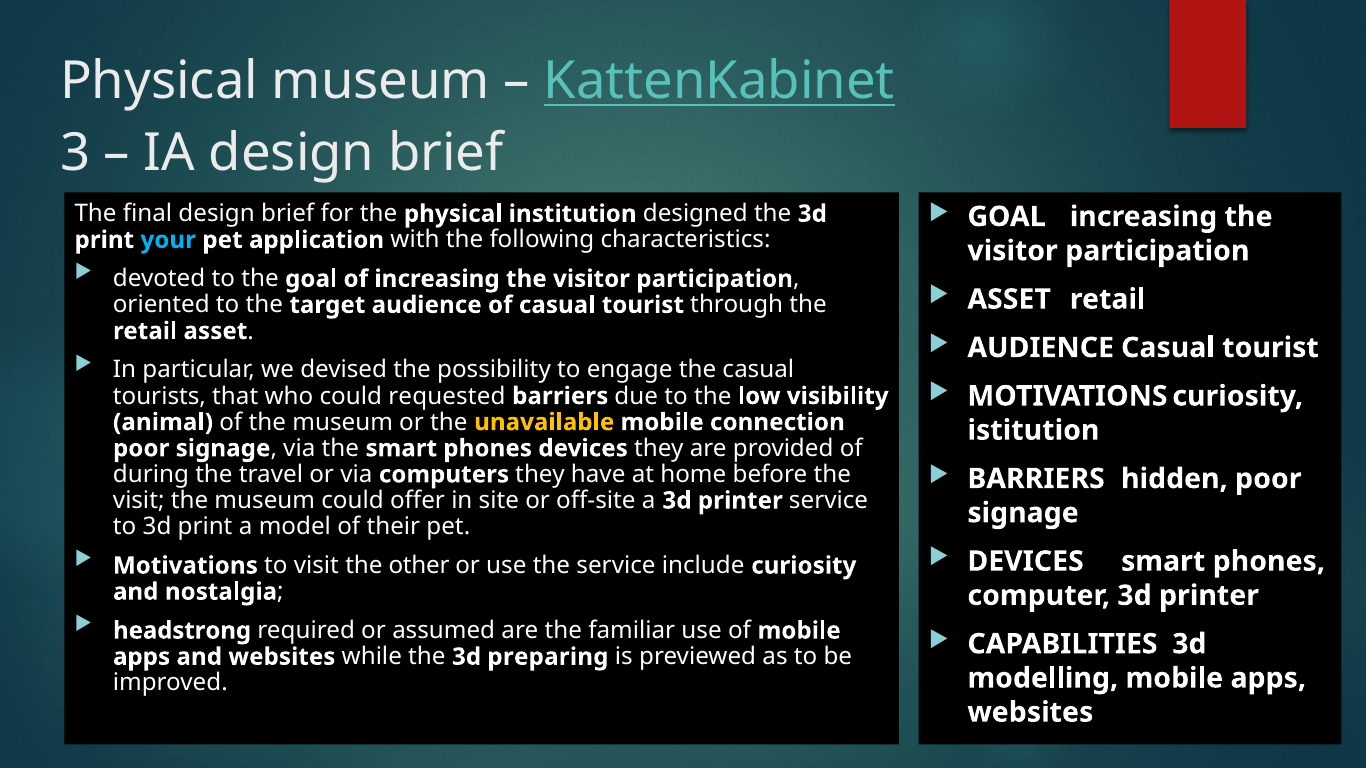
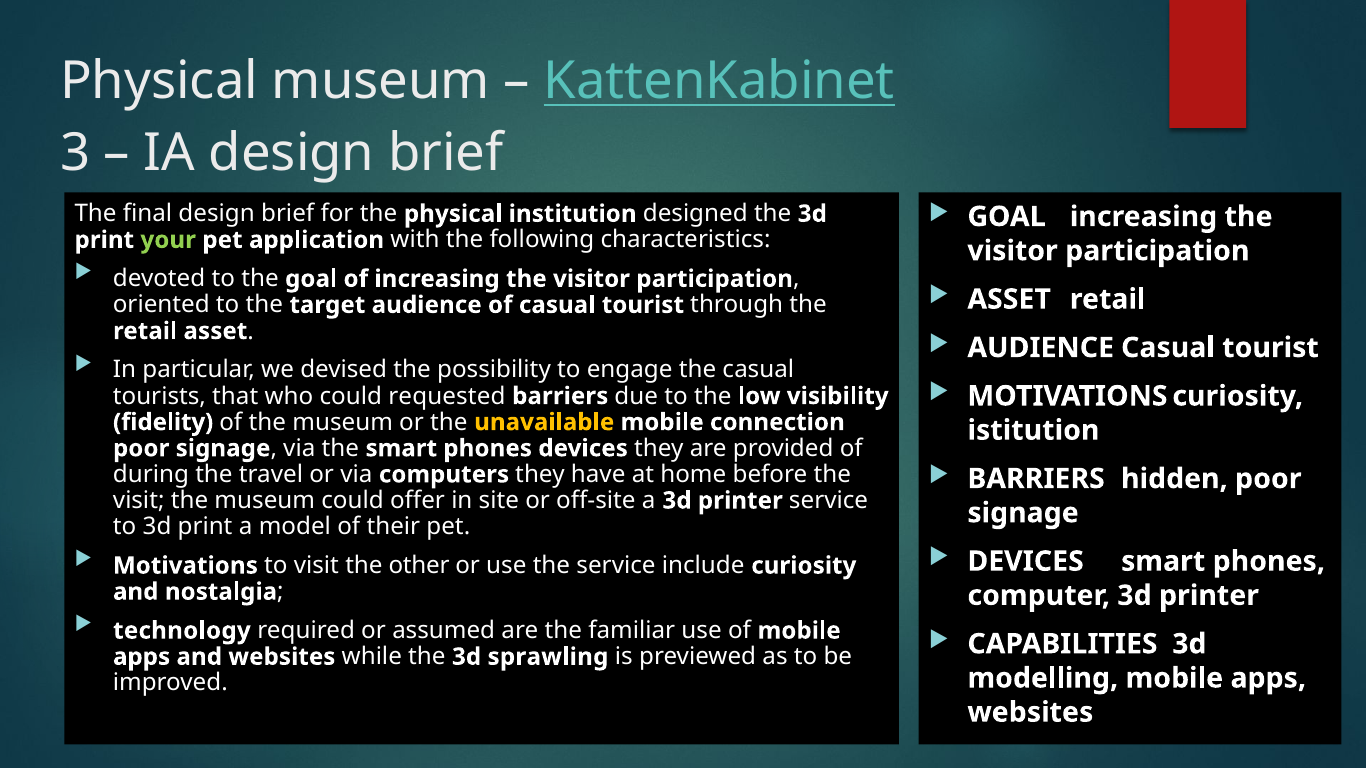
your colour: light blue -> light green (168, 240)
animal: animal -> fidelity (163, 422)
headstrong: headstrong -> technology (182, 631)
preparing: preparing -> sprawling (548, 657)
